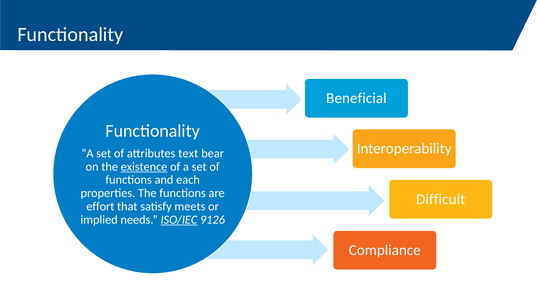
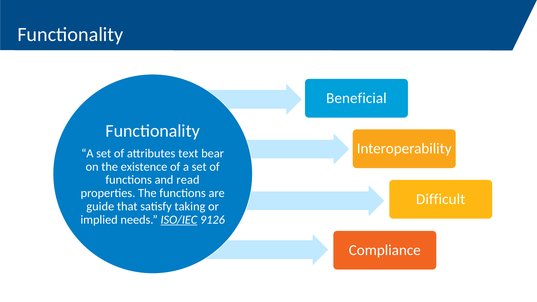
existence underline: present -> none (144, 167)
each: each -> read (188, 180)
effort: effort -> guide (100, 207)
meets: meets -> taking (190, 207)
